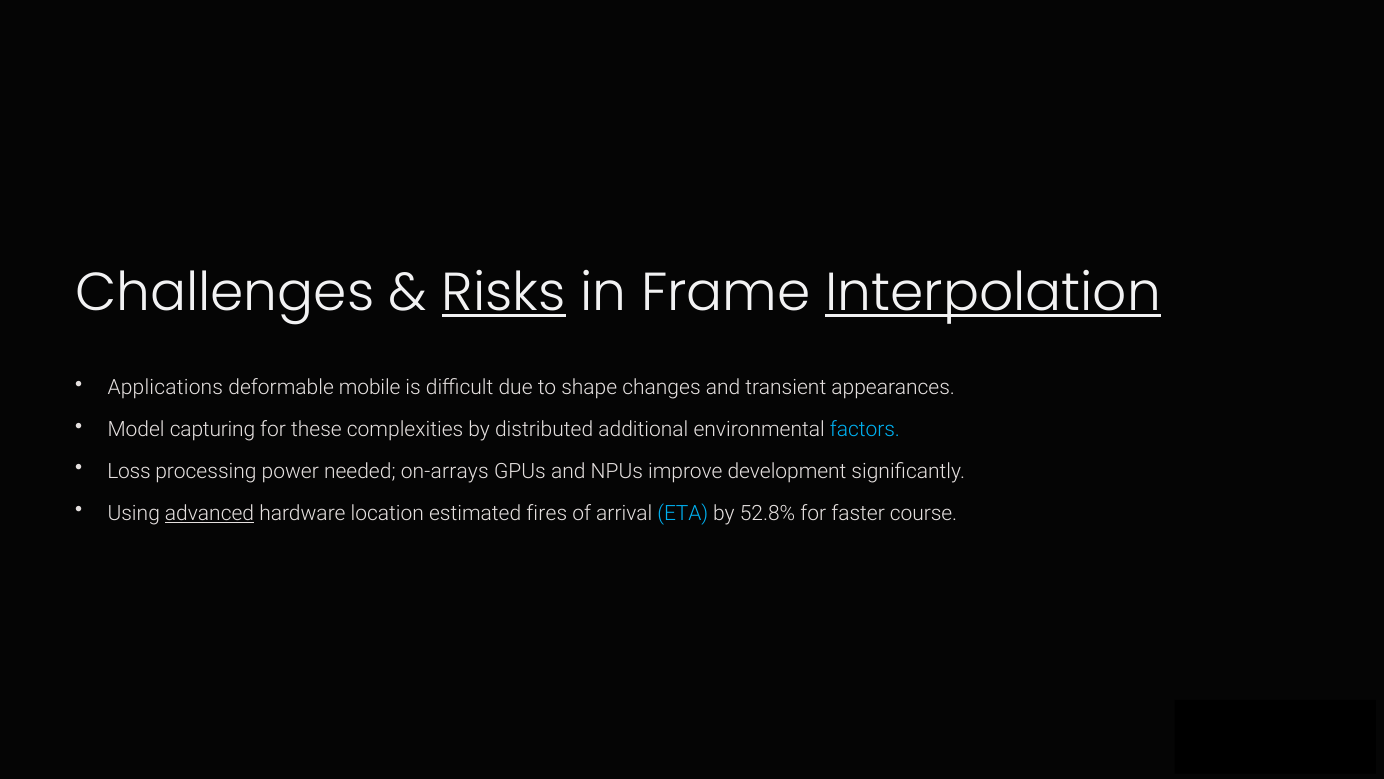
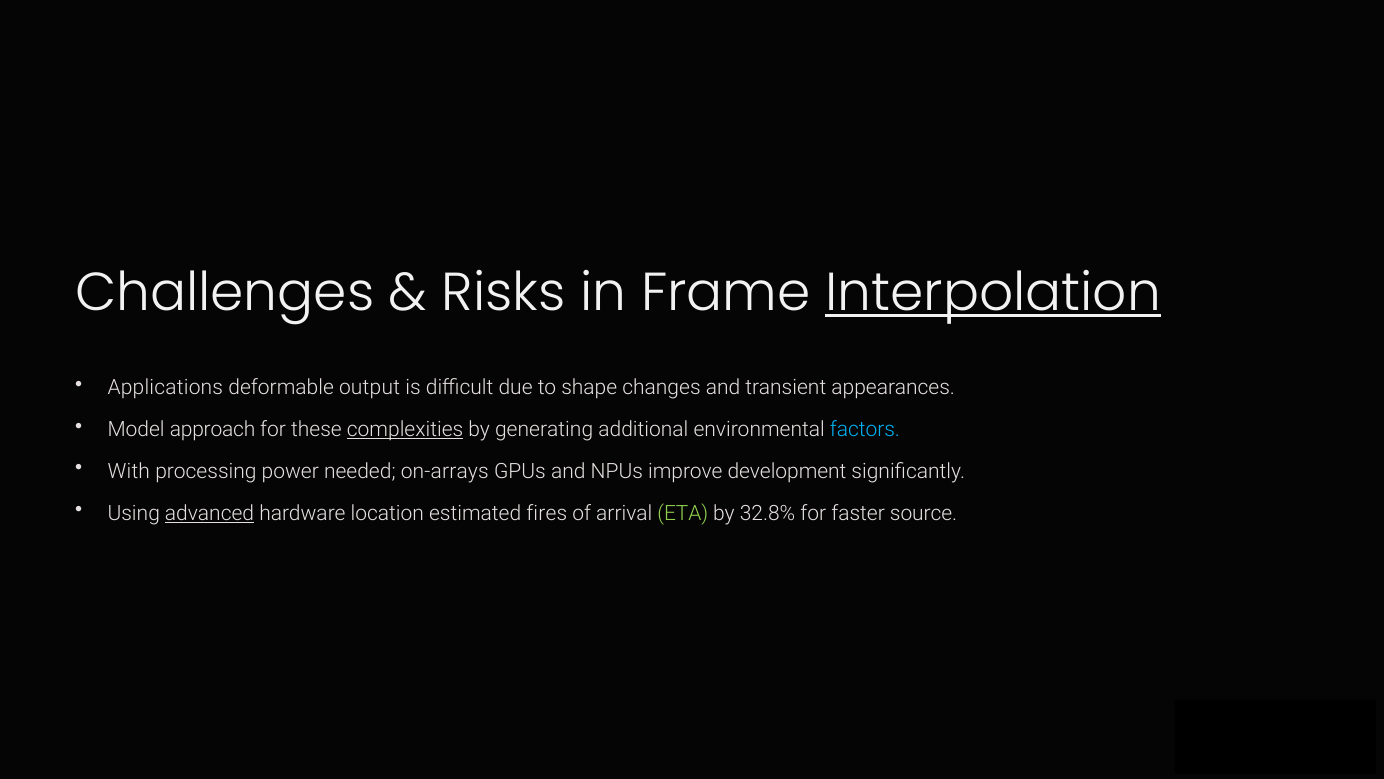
Risks underline: present -> none (504, 293)
mobile: mobile -> output (370, 387)
capturing: capturing -> approach (213, 429)
complexities underline: none -> present (405, 429)
distributed: distributed -> generating (544, 429)
Loss: Loss -> With (129, 471)
ETA colour: light blue -> light green (683, 513)
52.8%: 52.8% -> 32.8% (768, 513)
course: course -> source (924, 513)
